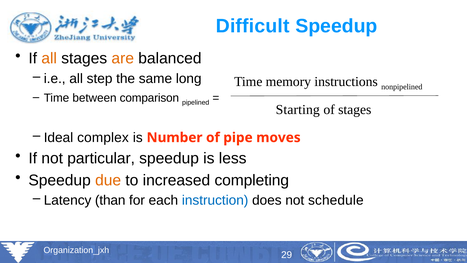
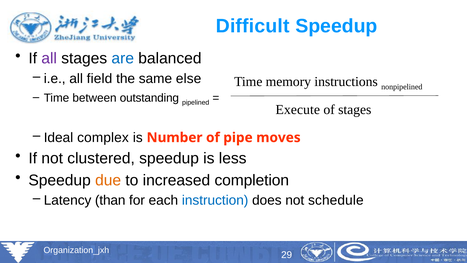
all colour: orange -> purple (49, 58)
are colour: orange -> blue (123, 58)
step: step -> field (100, 78)
long: long -> else (189, 78)
comparison: comparison -> outstanding (149, 98)
Starting: Starting -> Execute (298, 110)
particular: particular -> clustered (101, 158)
completing: completing -> completion (252, 180)
